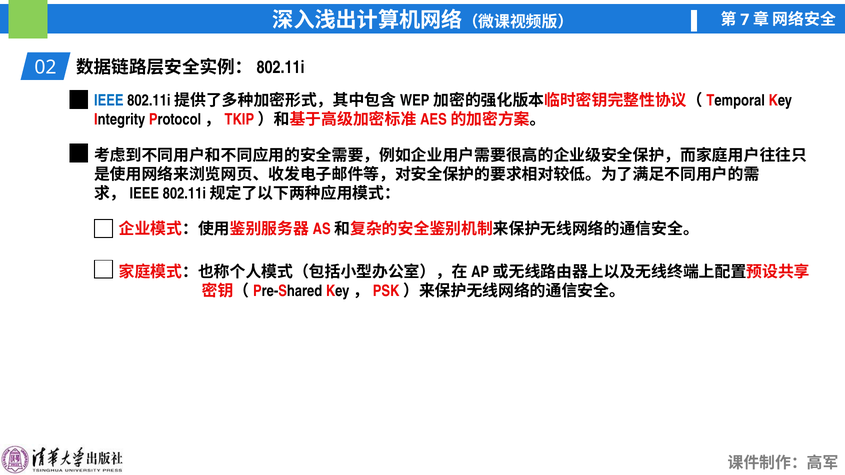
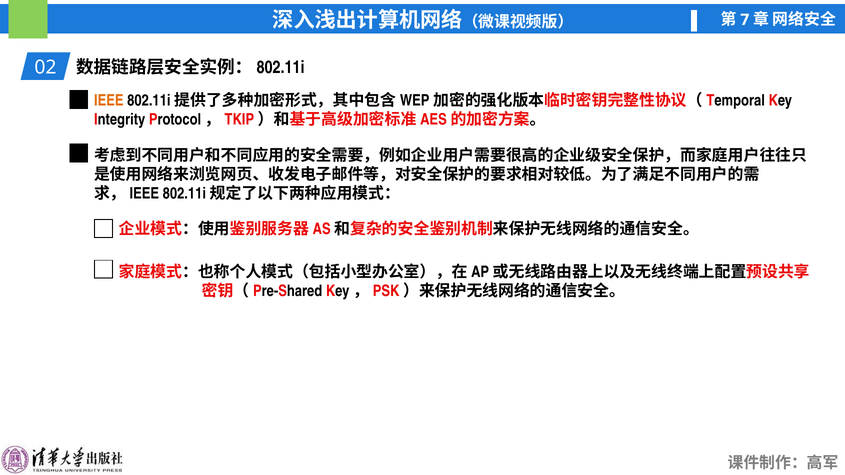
IEEE colour: blue -> orange (109, 101)
